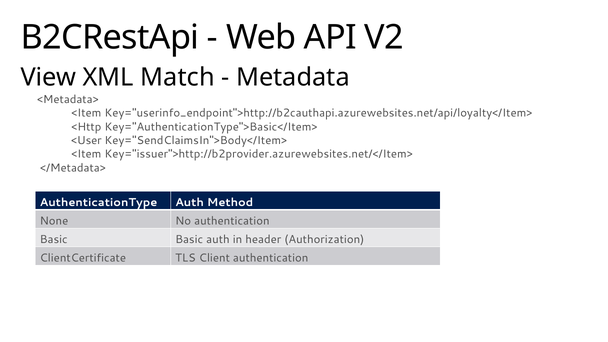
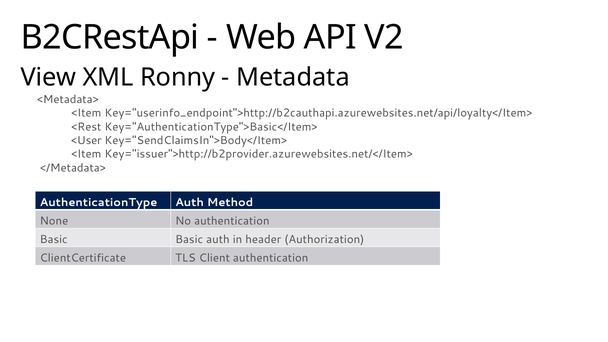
Match: Match -> Ronny (178, 77)
<Http: <Http -> <Rest (86, 127)
